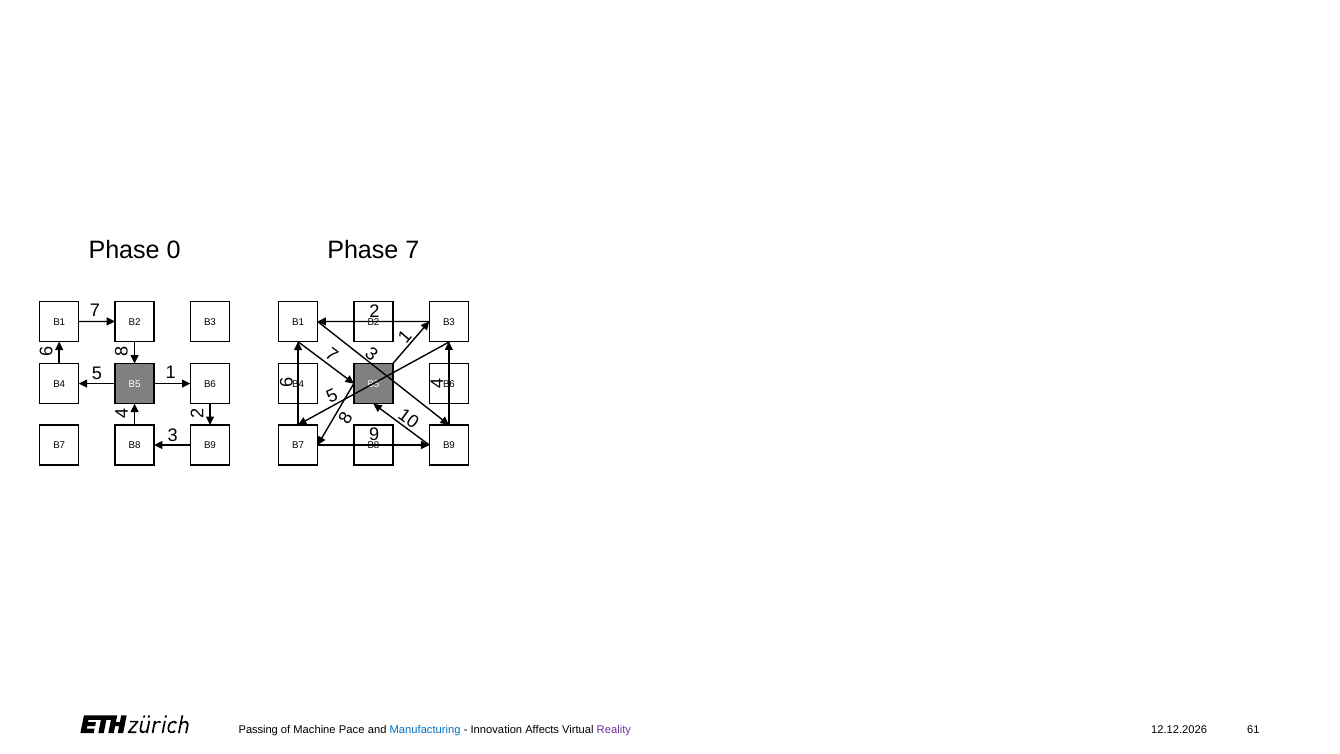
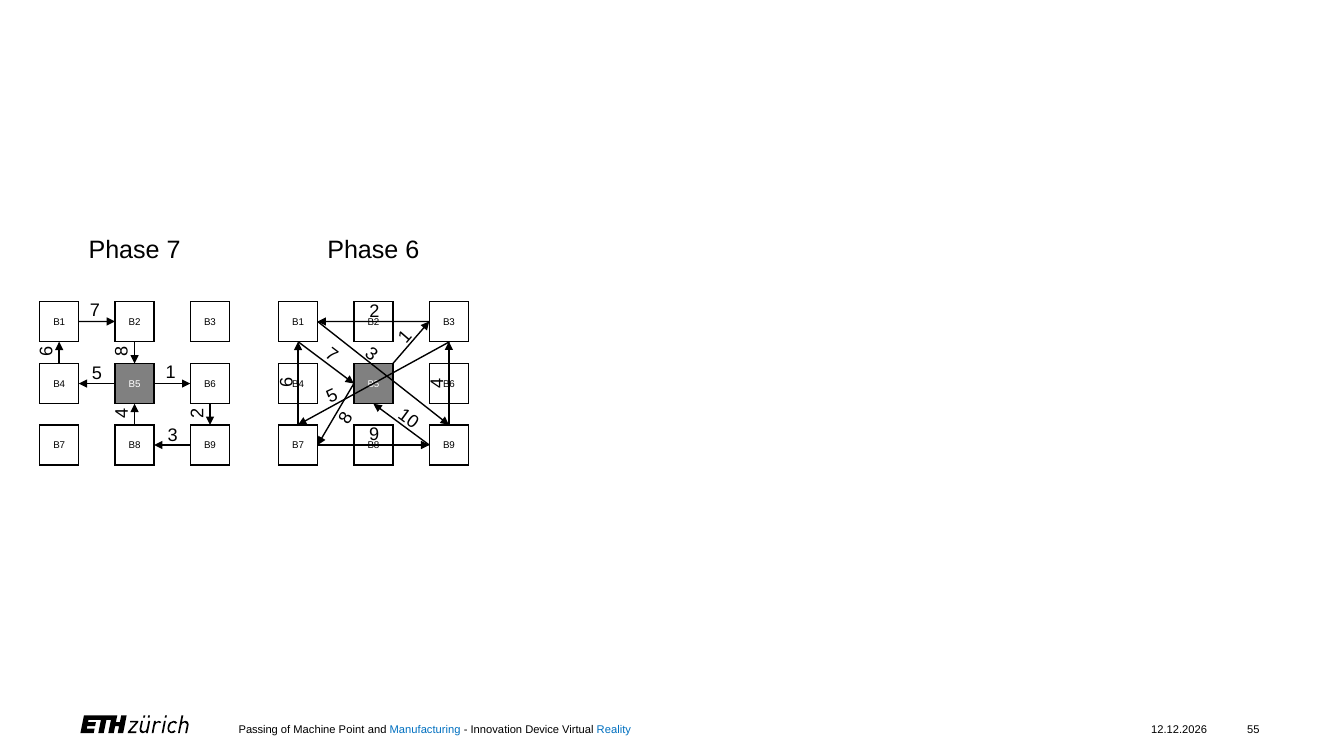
Phase 0: 0 -> 7 (174, 250)
Phase 7: 7 -> 6 (412, 250)
Pace: Pace -> Point (352, 729)
Affects: Affects -> Device (542, 729)
Reality colour: purple -> blue (614, 729)
61: 61 -> 55 (1253, 729)
